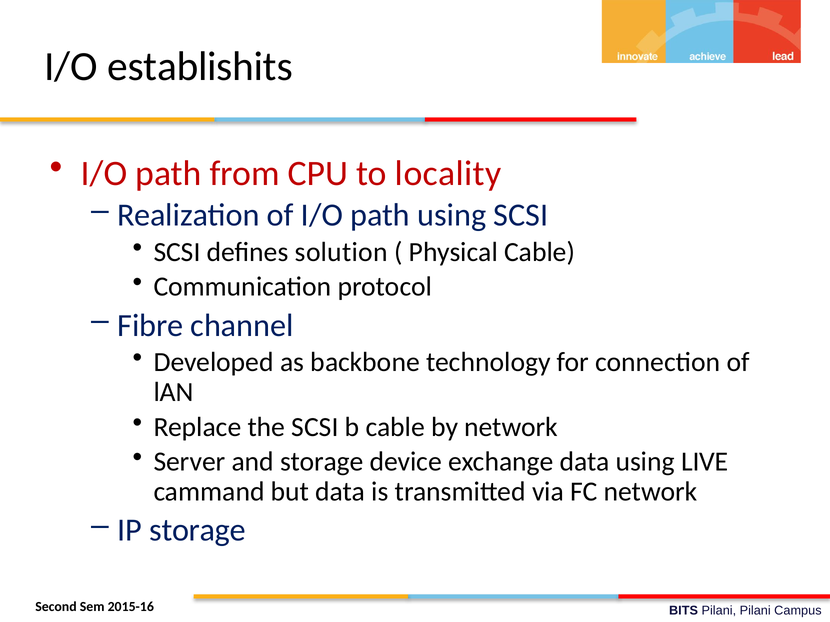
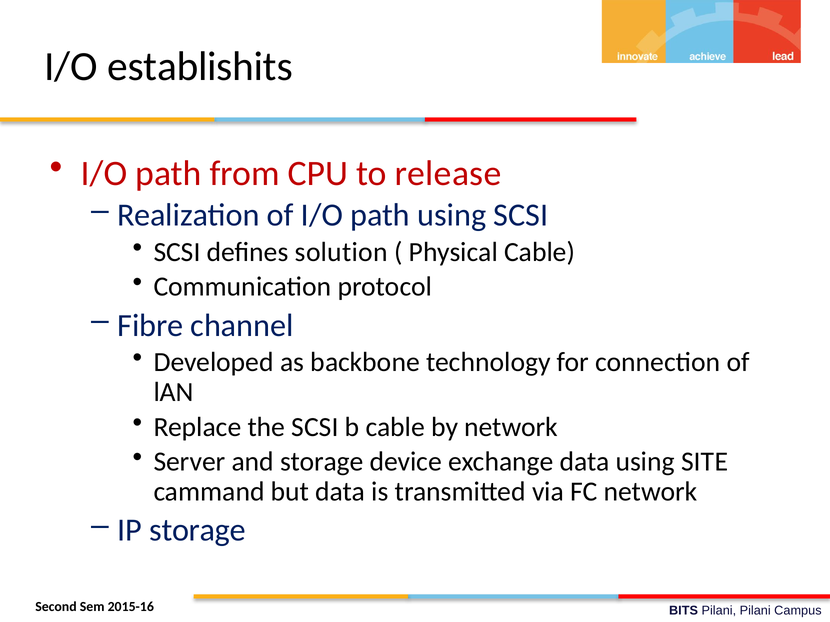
locality: locality -> release (448, 173)
LIVE: LIVE -> SITE (705, 462)
